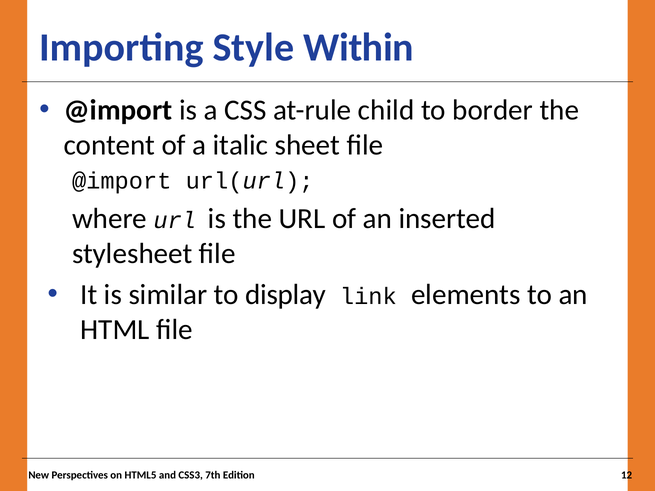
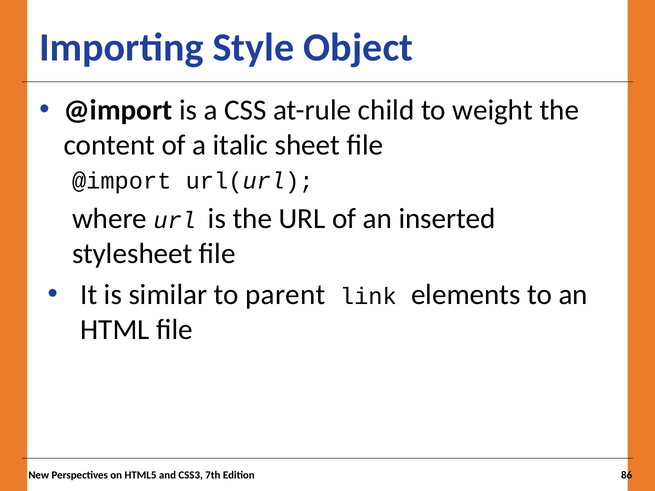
Within: Within -> Object (358, 48)
border: border -> weight (493, 110)
display: display -> parent (285, 295)
12: 12 -> 86 (627, 476)
